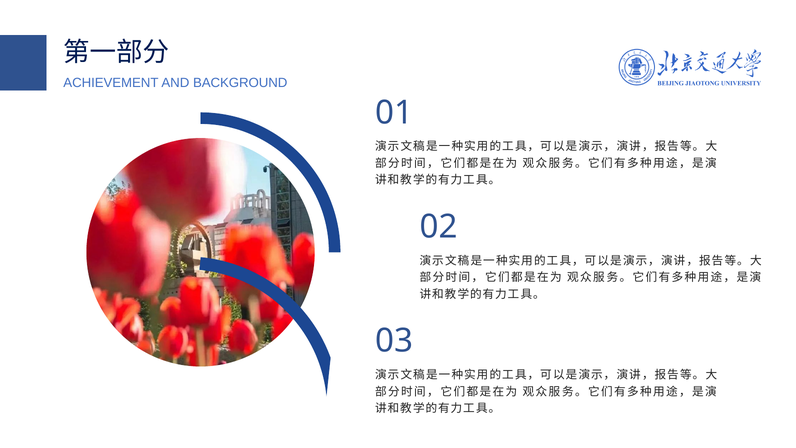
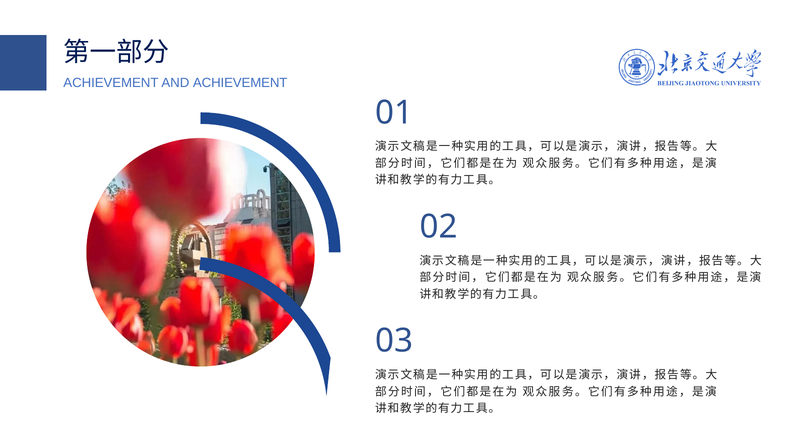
AND BACKGROUND: BACKGROUND -> ACHIEVEMENT (240, 83)
